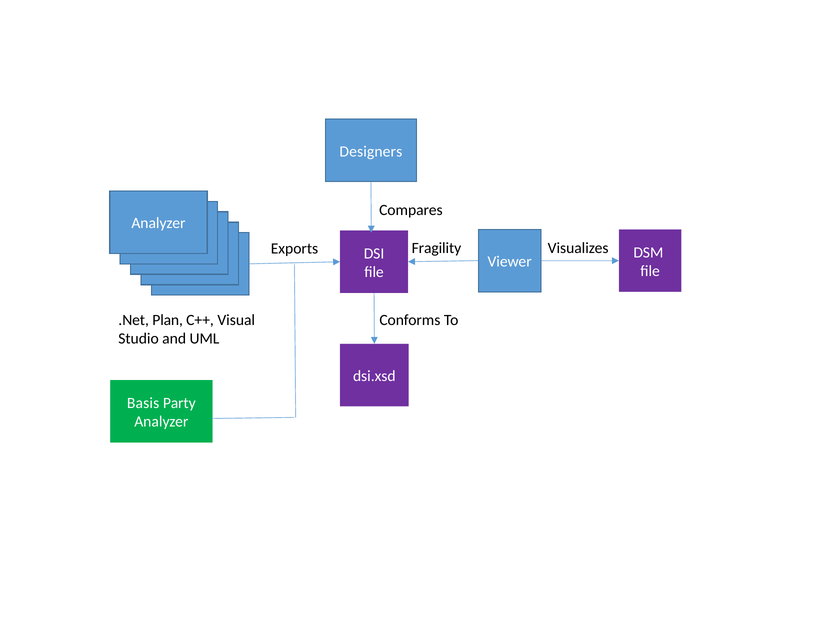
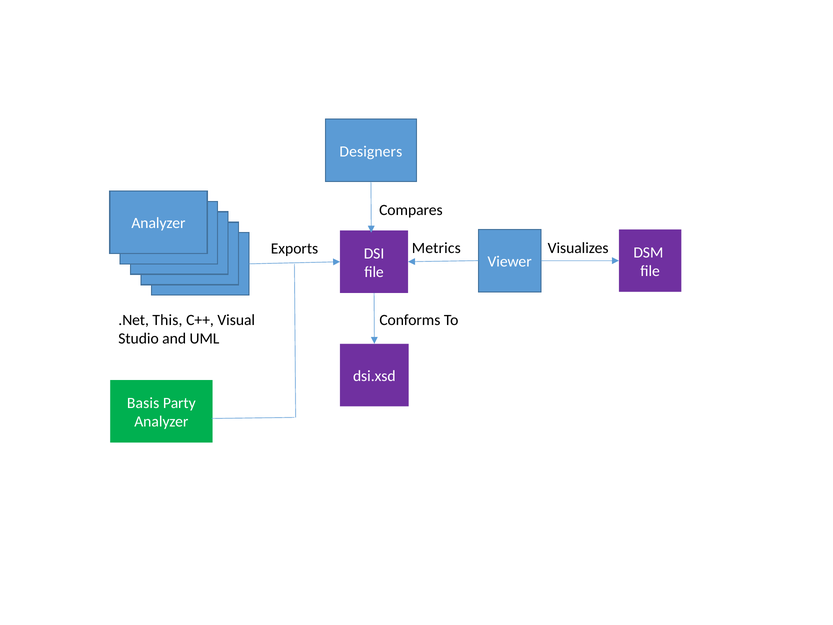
Fragility: Fragility -> Metrics (436, 248)
Plan: Plan -> This (167, 320)
